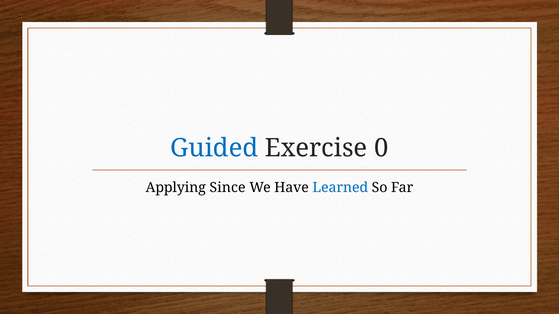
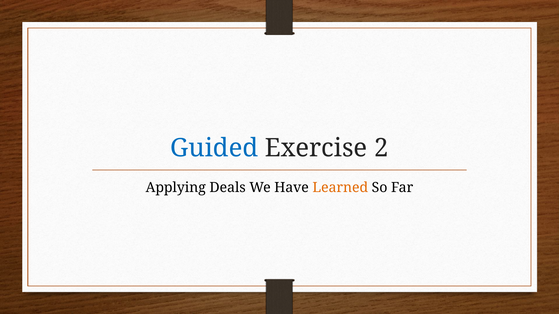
0: 0 -> 2 (381, 148)
Since: Since -> Deals (228, 188)
Learned colour: blue -> orange (340, 188)
